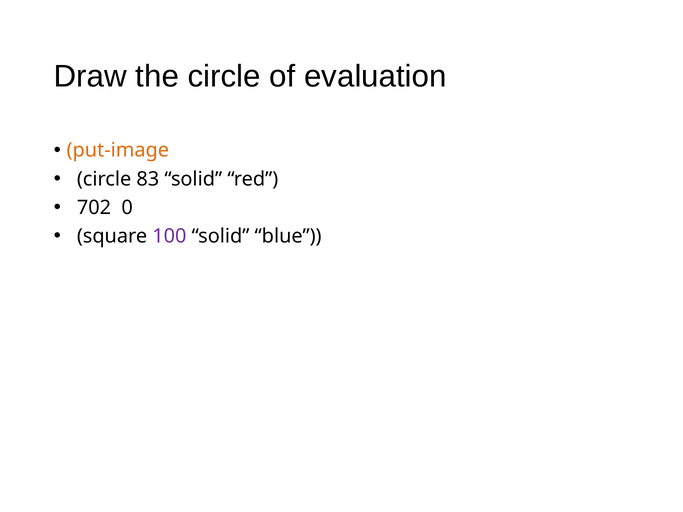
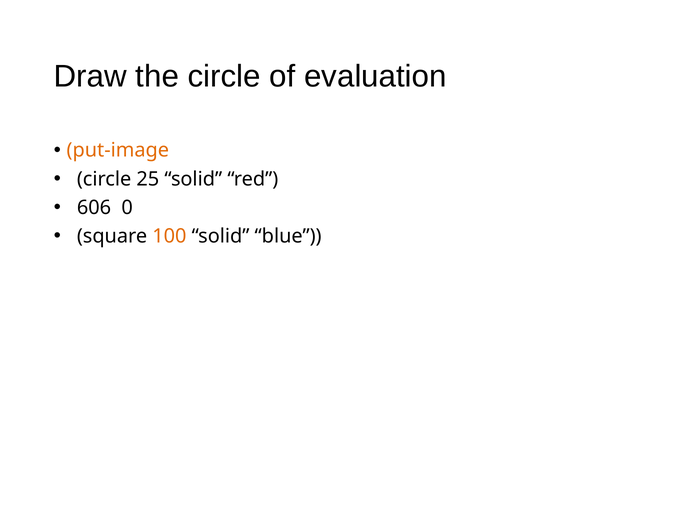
83: 83 -> 25 (148, 179)
702: 702 -> 606 (94, 208)
100 colour: purple -> orange (169, 236)
